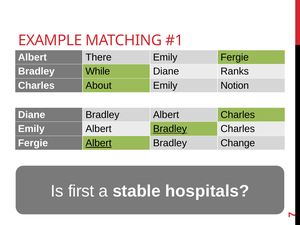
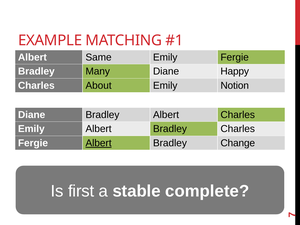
There: There -> Same (99, 57)
While: While -> Many (98, 71)
Ranks: Ranks -> Happy (235, 71)
Bradley underline: present -> none (170, 129)
hospitals: hospitals -> complete (207, 191)
